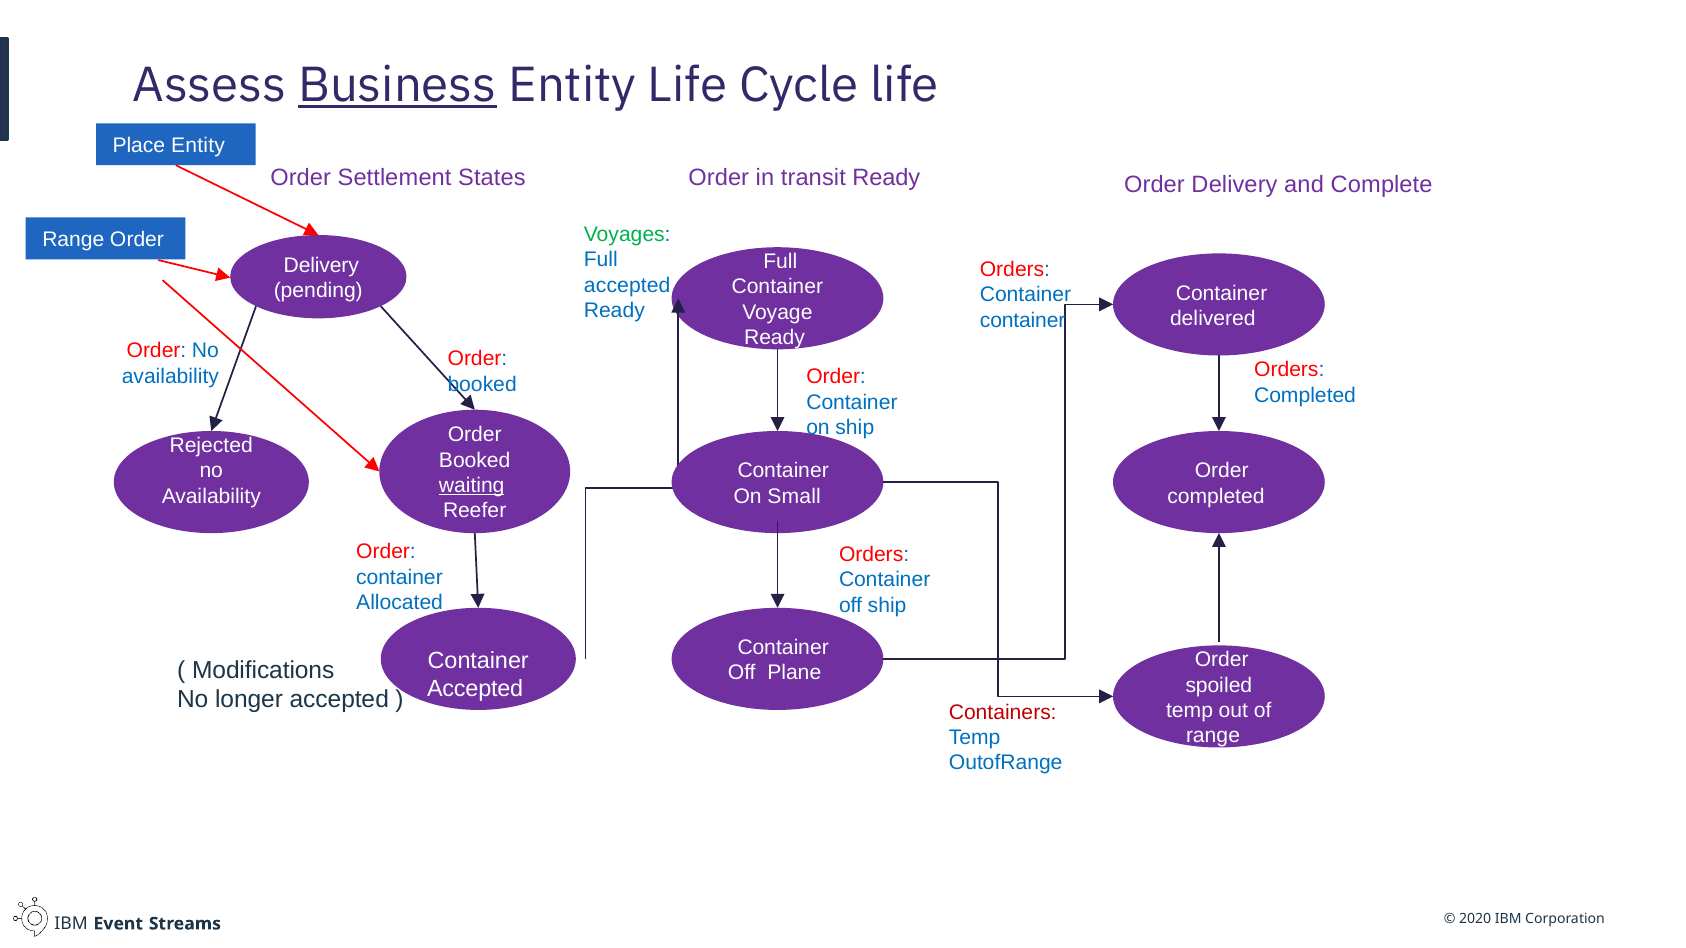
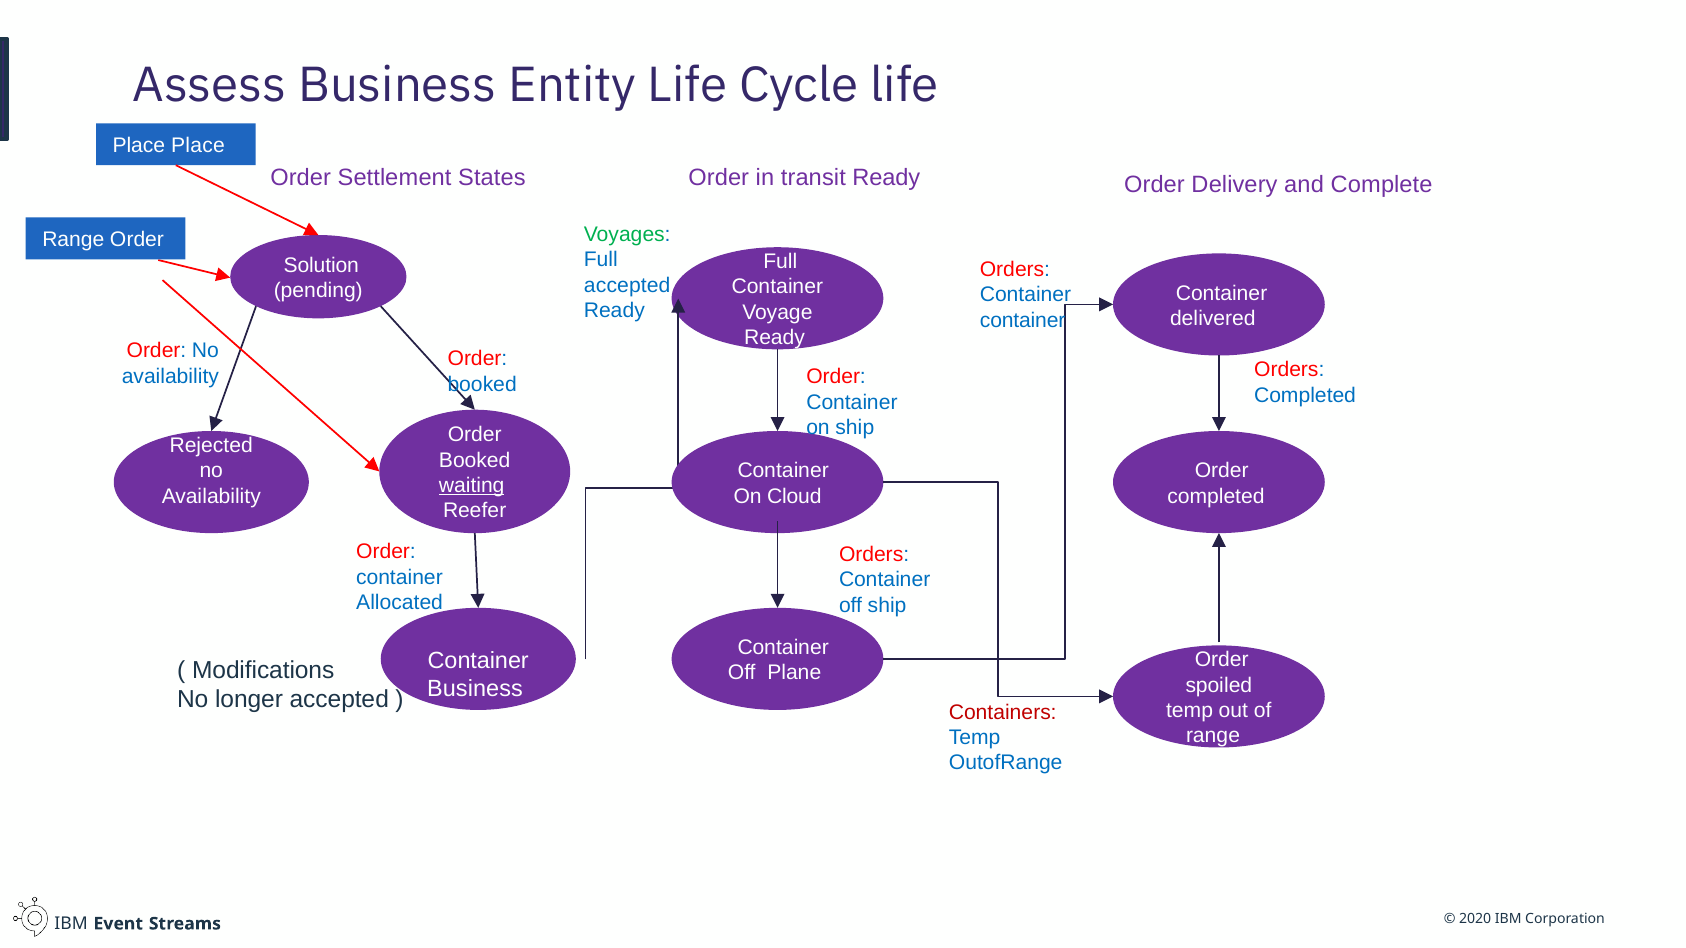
Business underline: present -> none (397, 85)
Place Entity: Entity -> Place (198, 146)
Delivery: Delivery -> Solution (321, 266)
Small: Small -> Cloud (794, 496)
Accepted: Accepted -> Business (475, 689)
